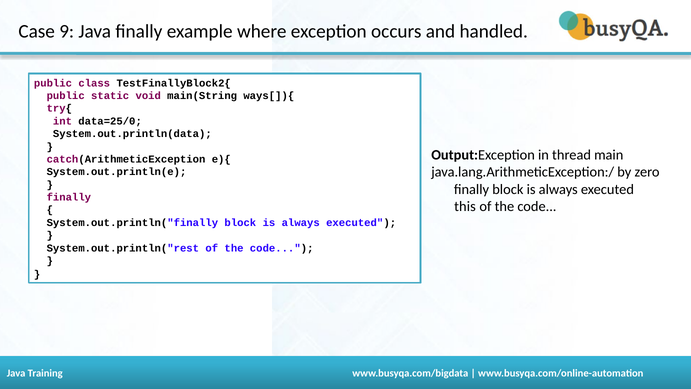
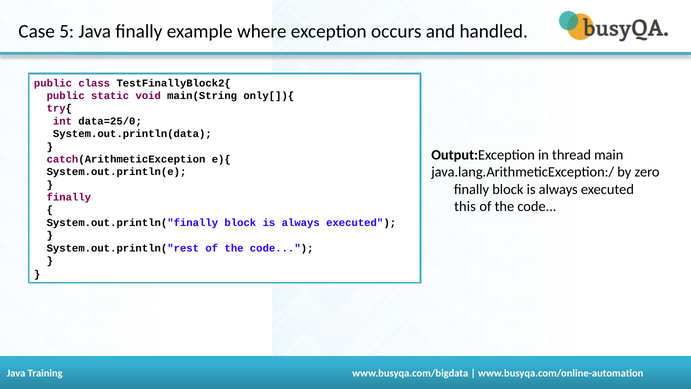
9: 9 -> 5 (67, 32)
ways[]){: ways[]){ -> only[]){ (269, 96)
